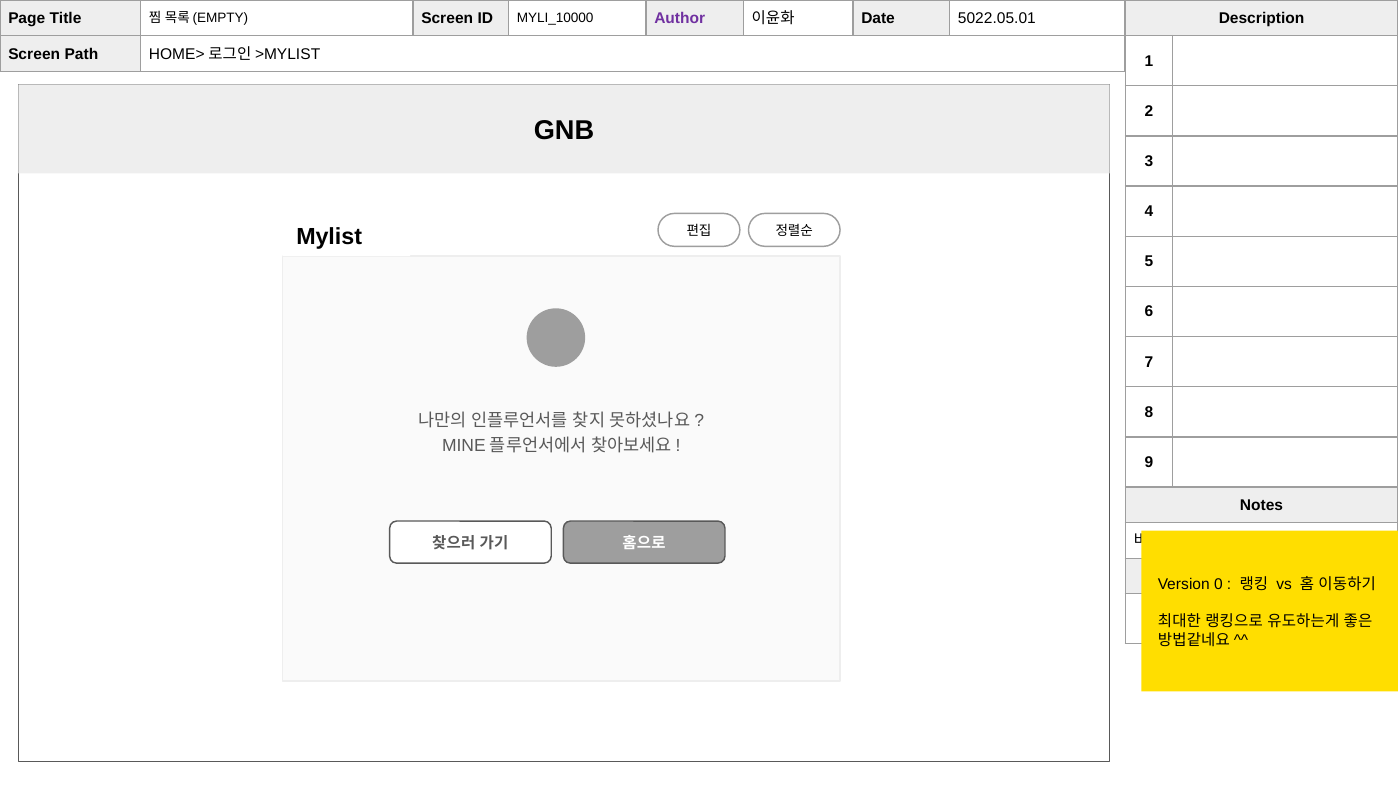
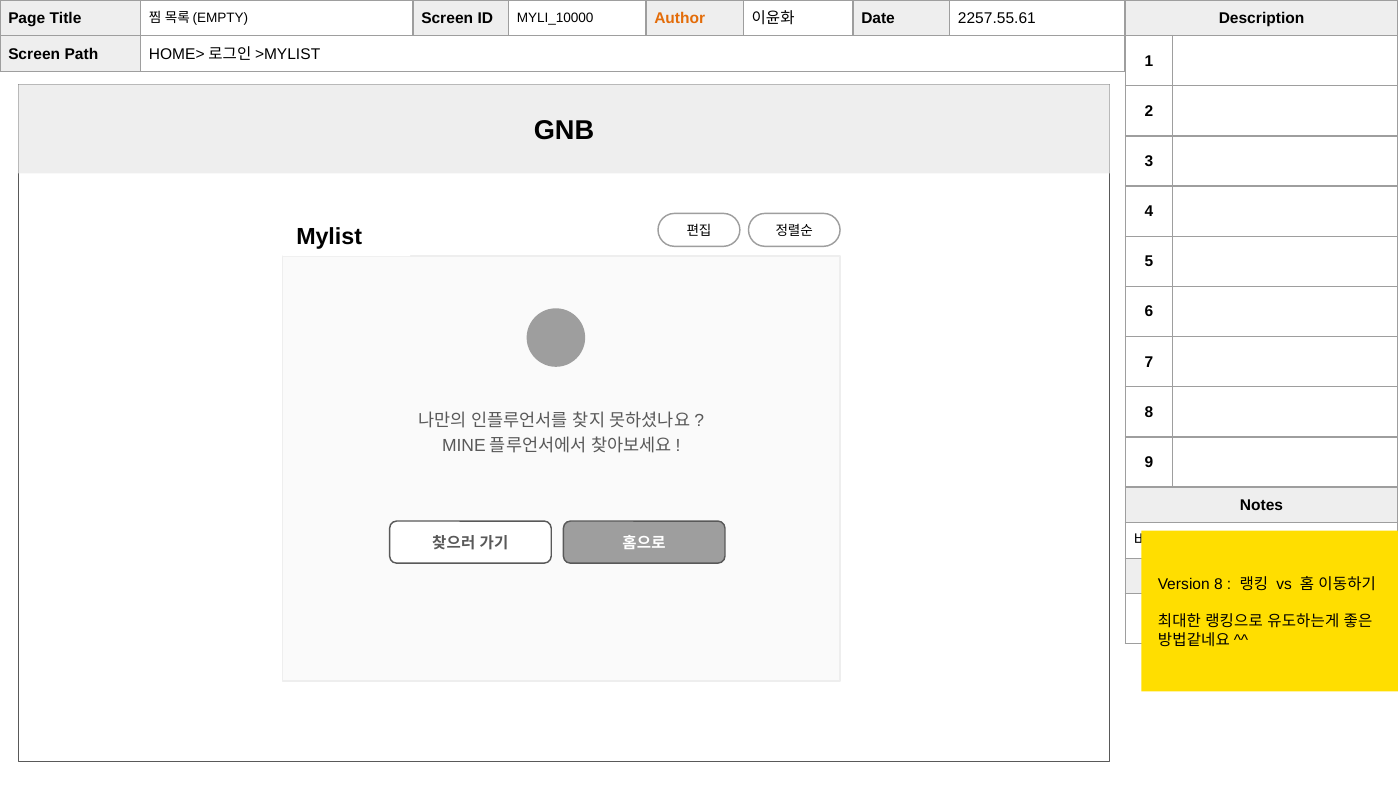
Author colour: purple -> orange (680, 18)
5022.05.01: 5022.05.01 -> 2257.55.61 (997, 18)
Version 0: 0 -> 8 (1218, 585)
